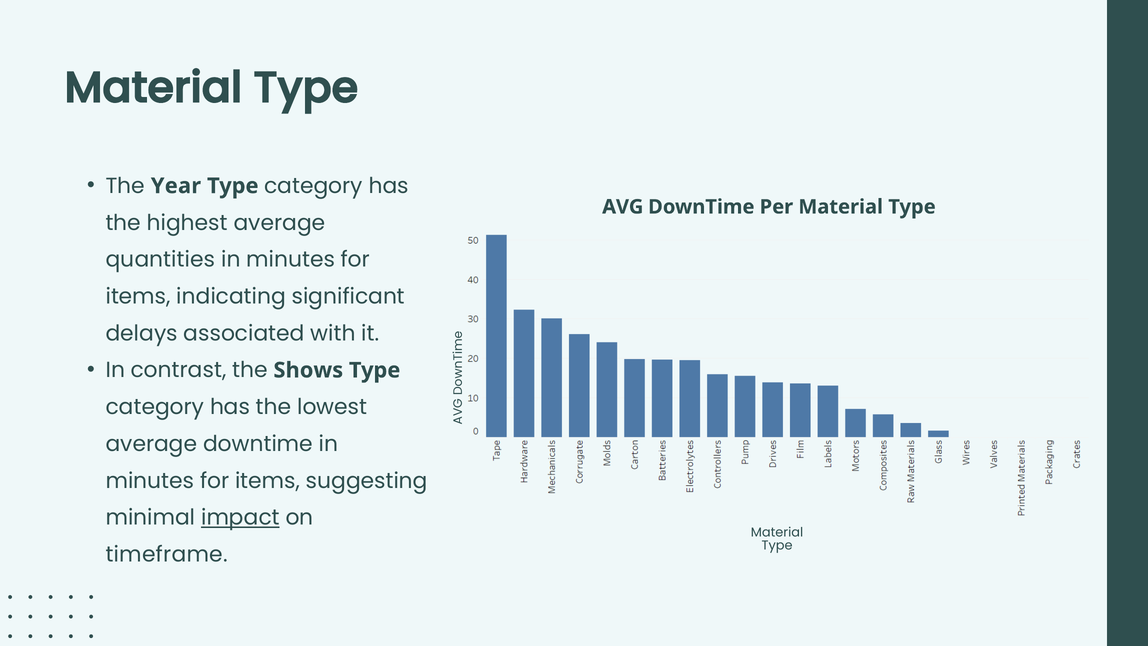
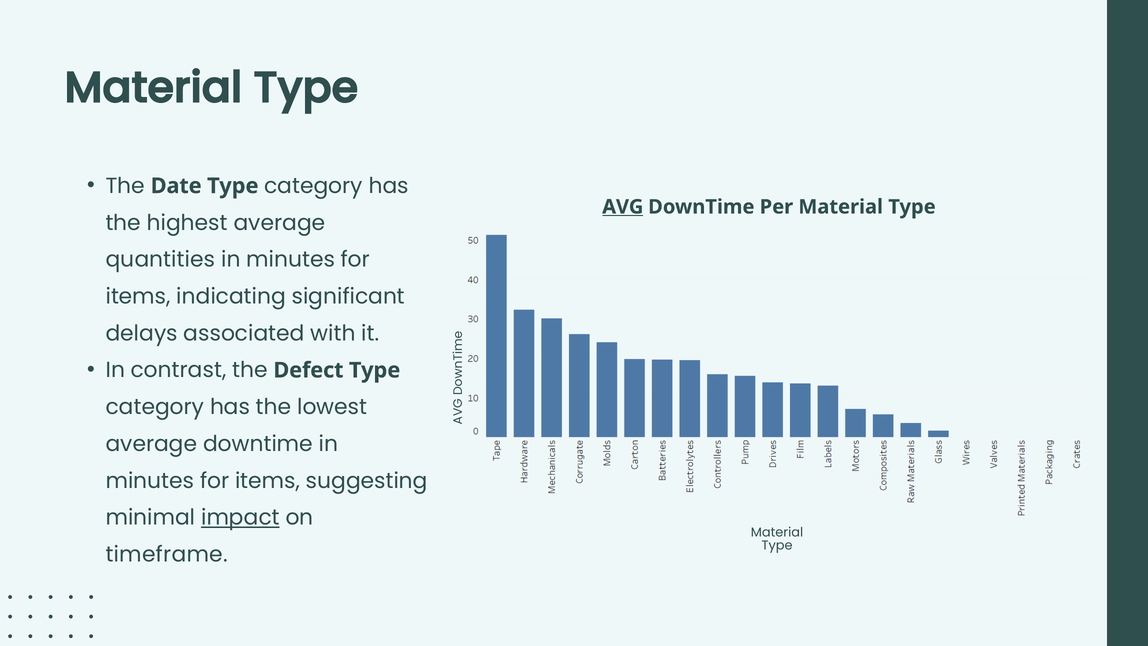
Year: Year -> Date (176, 186)
AVG underline: none -> present (623, 207)
Shows: Shows -> Defect (308, 370)
